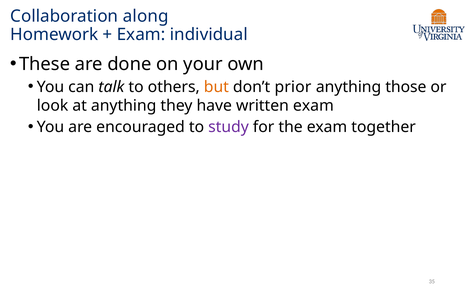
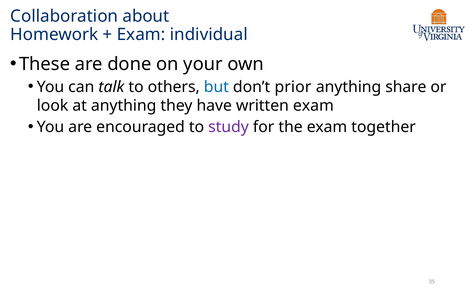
along: along -> about (146, 16)
but colour: orange -> blue (216, 87)
those: those -> share (406, 87)
